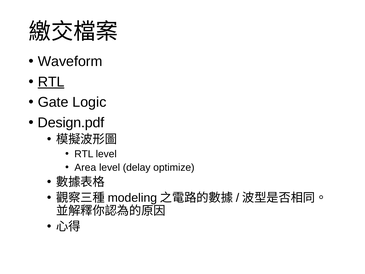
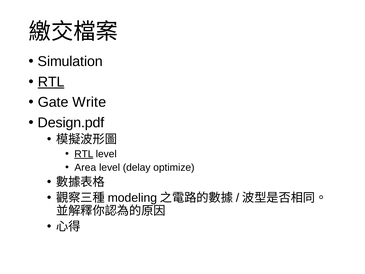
Waveform: Waveform -> Simulation (70, 61)
Logic: Logic -> Write (89, 102)
RTL underline: none -> present (84, 154)
